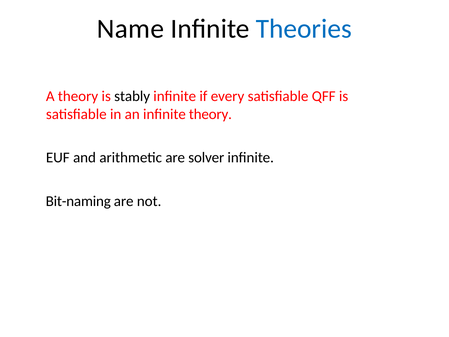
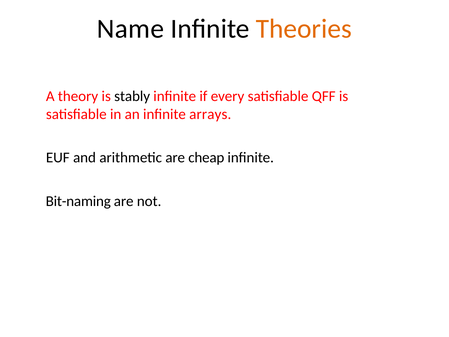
Theories colour: blue -> orange (304, 29)
infinite theory: theory -> arrays (210, 114)
solver: solver -> cheap (206, 158)
